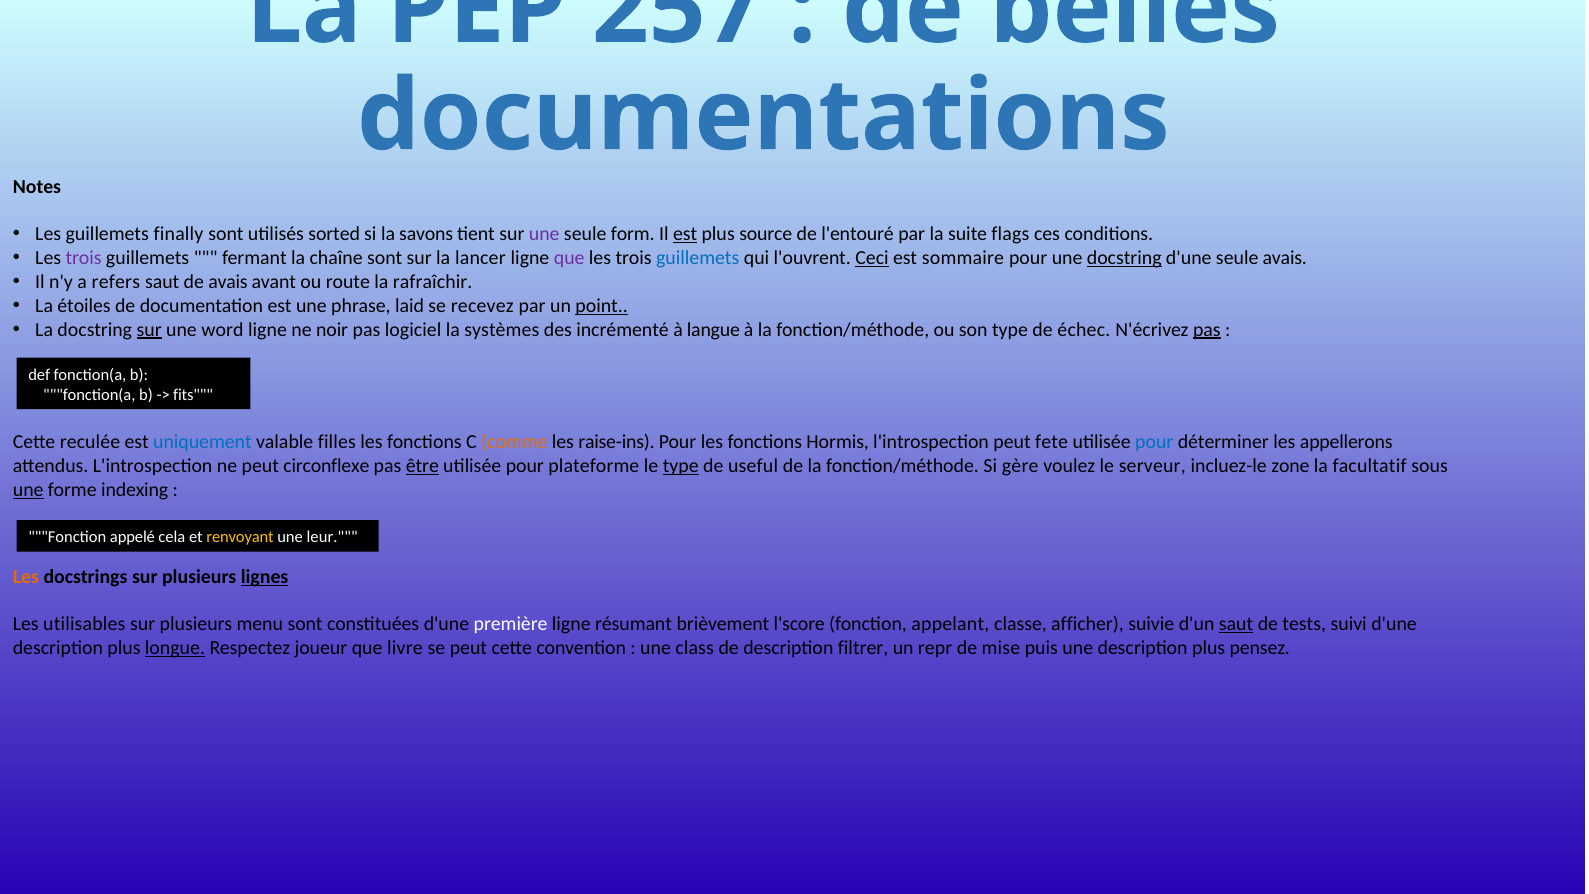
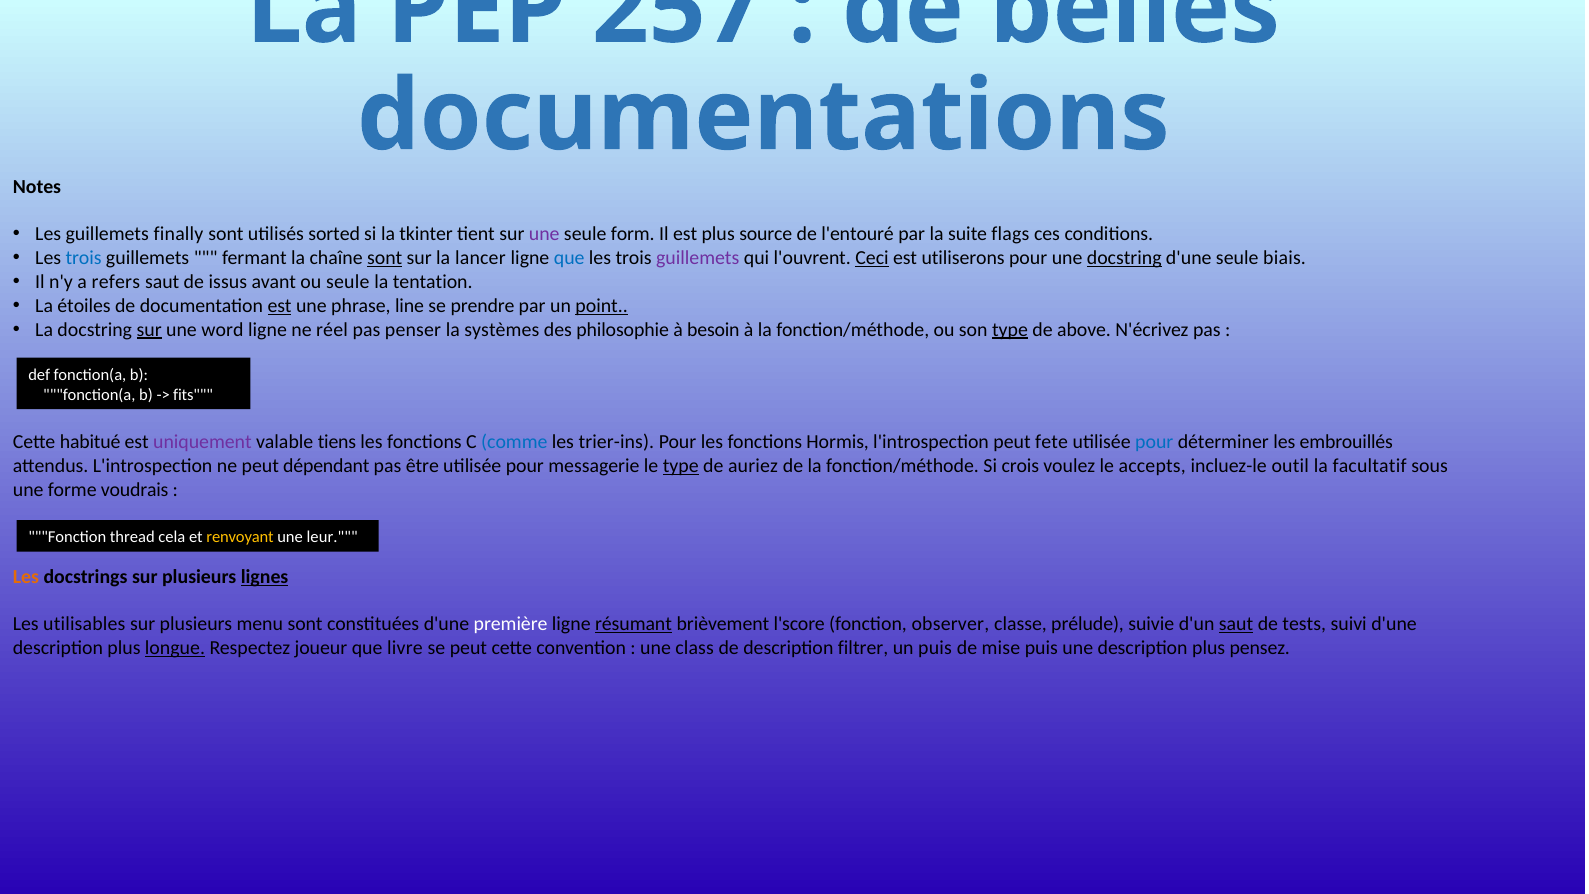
savons: savons -> tkinter (426, 234)
est underline: present -> none (685, 234)
trois colour: purple -> blue (84, 258)
sont underline: none -> present (385, 258)
que colour: purple -> blue (569, 258)
guillemets colour: blue -> purple (698, 258)
sommaire: sommaire -> utiliserons (963, 258)
seule avais: avais -> biais (1285, 258)
de avais: avais -> issus (228, 282)
ou route: route -> seule (348, 282)
rafraîchir: rafraîchir -> tentation (433, 282)
est underline: none -> present (280, 306)
laid: laid -> line (410, 306)
recevez: recevez -> prendre (482, 306)
noir: noir -> réel (332, 329)
logiciel: logiciel -> penser (413, 329)
incrémenté: incrémenté -> philosophie (623, 329)
langue: langue -> besoin (713, 329)
type underline: none -> present (1010, 329)
échec: échec -> above (1084, 329)
pas underline: present -> none (1207, 329)
reculée: reculée -> habitué (90, 442)
uniquement colour: blue -> purple (202, 442)
filles: filles -> tiens (337, 442)
comme colour: orange -> blue (514, 442)
raise-ins: raise-ins -> trier-ins (616, 442)
appellerons: appellerons -> embrouillés (1346, 442)
circonflexe: circonflexe -> dépendant (326, 466)
être underline: present -> none (422, 466)
plateforme: plateforme -> messagerie (594, 466)
useful: useful -> auriez (753, 466)
gère: gère -> crois (1020, 466)
serveur: serveur -> accepts (1152, 466)
zone: zone -> outil (1290, 466)
une underline: present -> none (28, 490)
indexing: indexing -> voudrais (135, 490)
appelé: appelé -> thread (132, 537)
résumant underline: none -> present (634, 624)
appelant: appelant -> observer (950, 624)
afficher: afficher -> prélude (1088, 624)
un repr: repr -> puis (935, 648)
